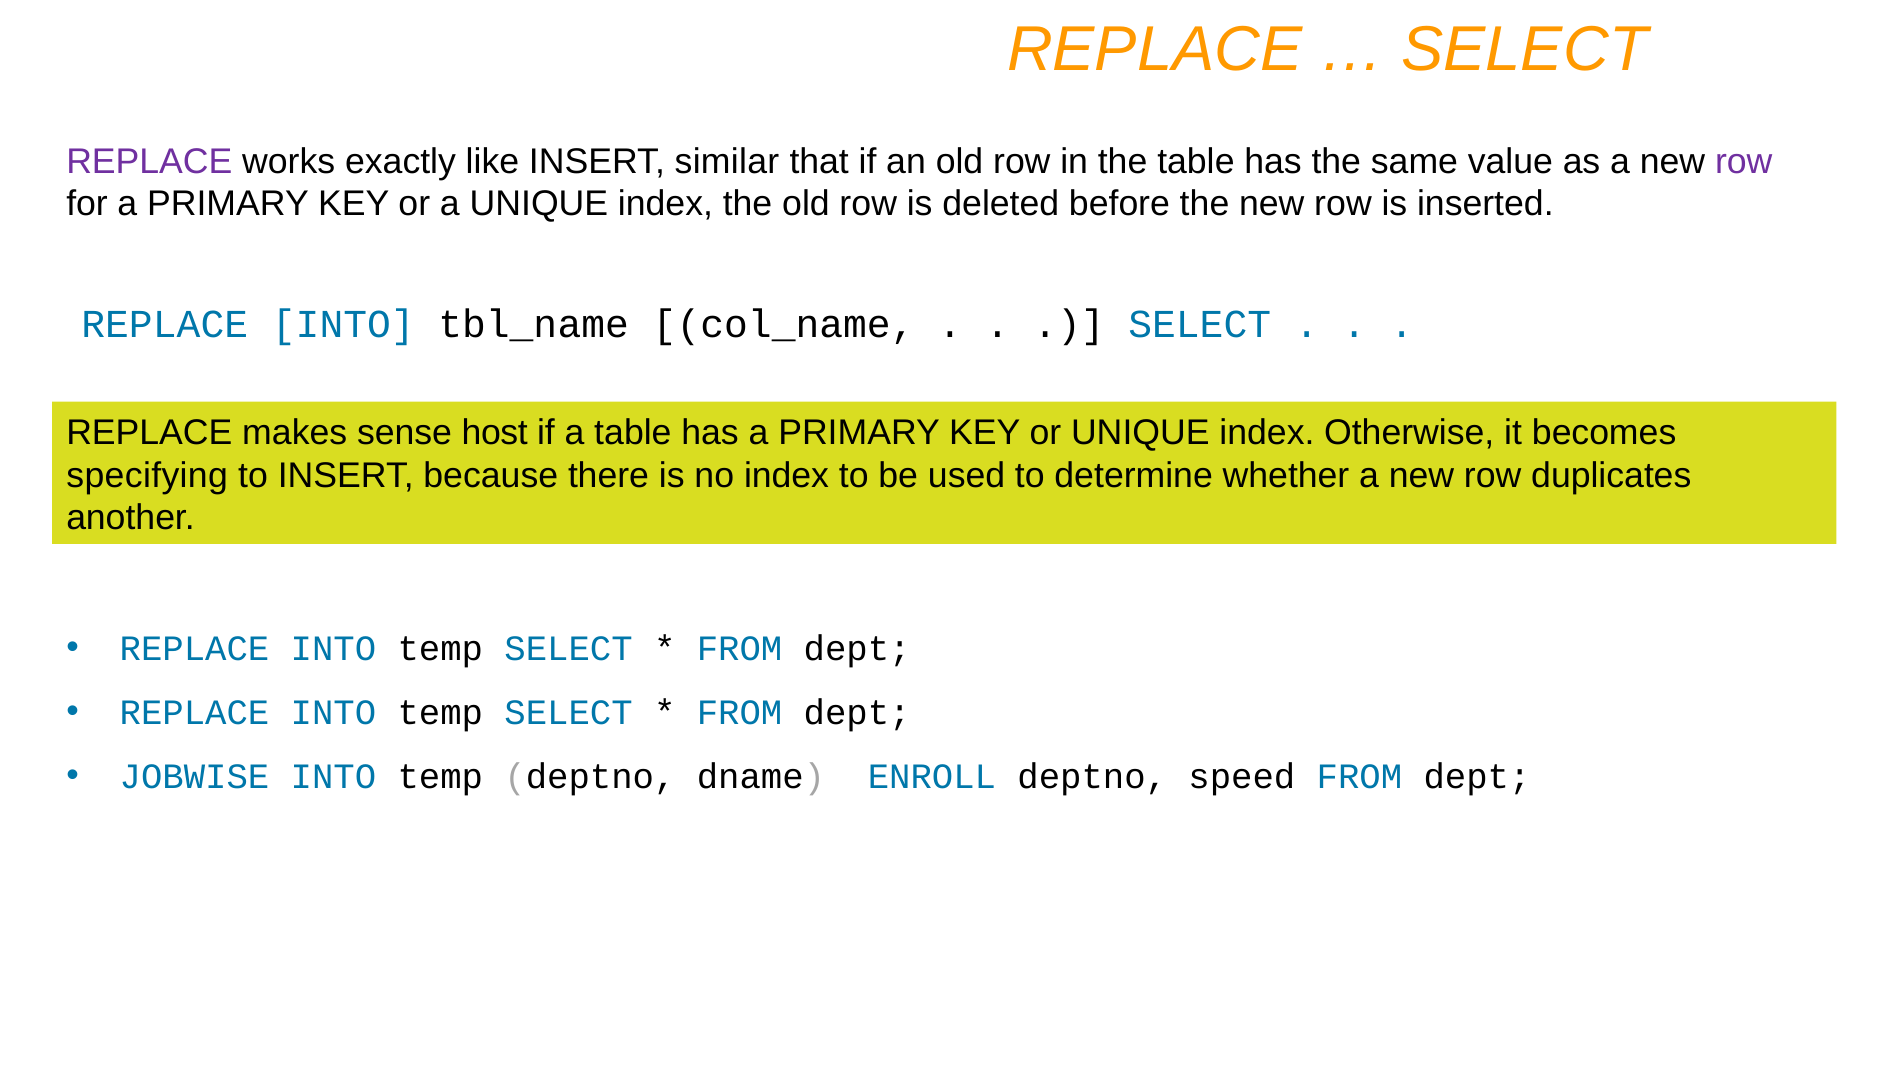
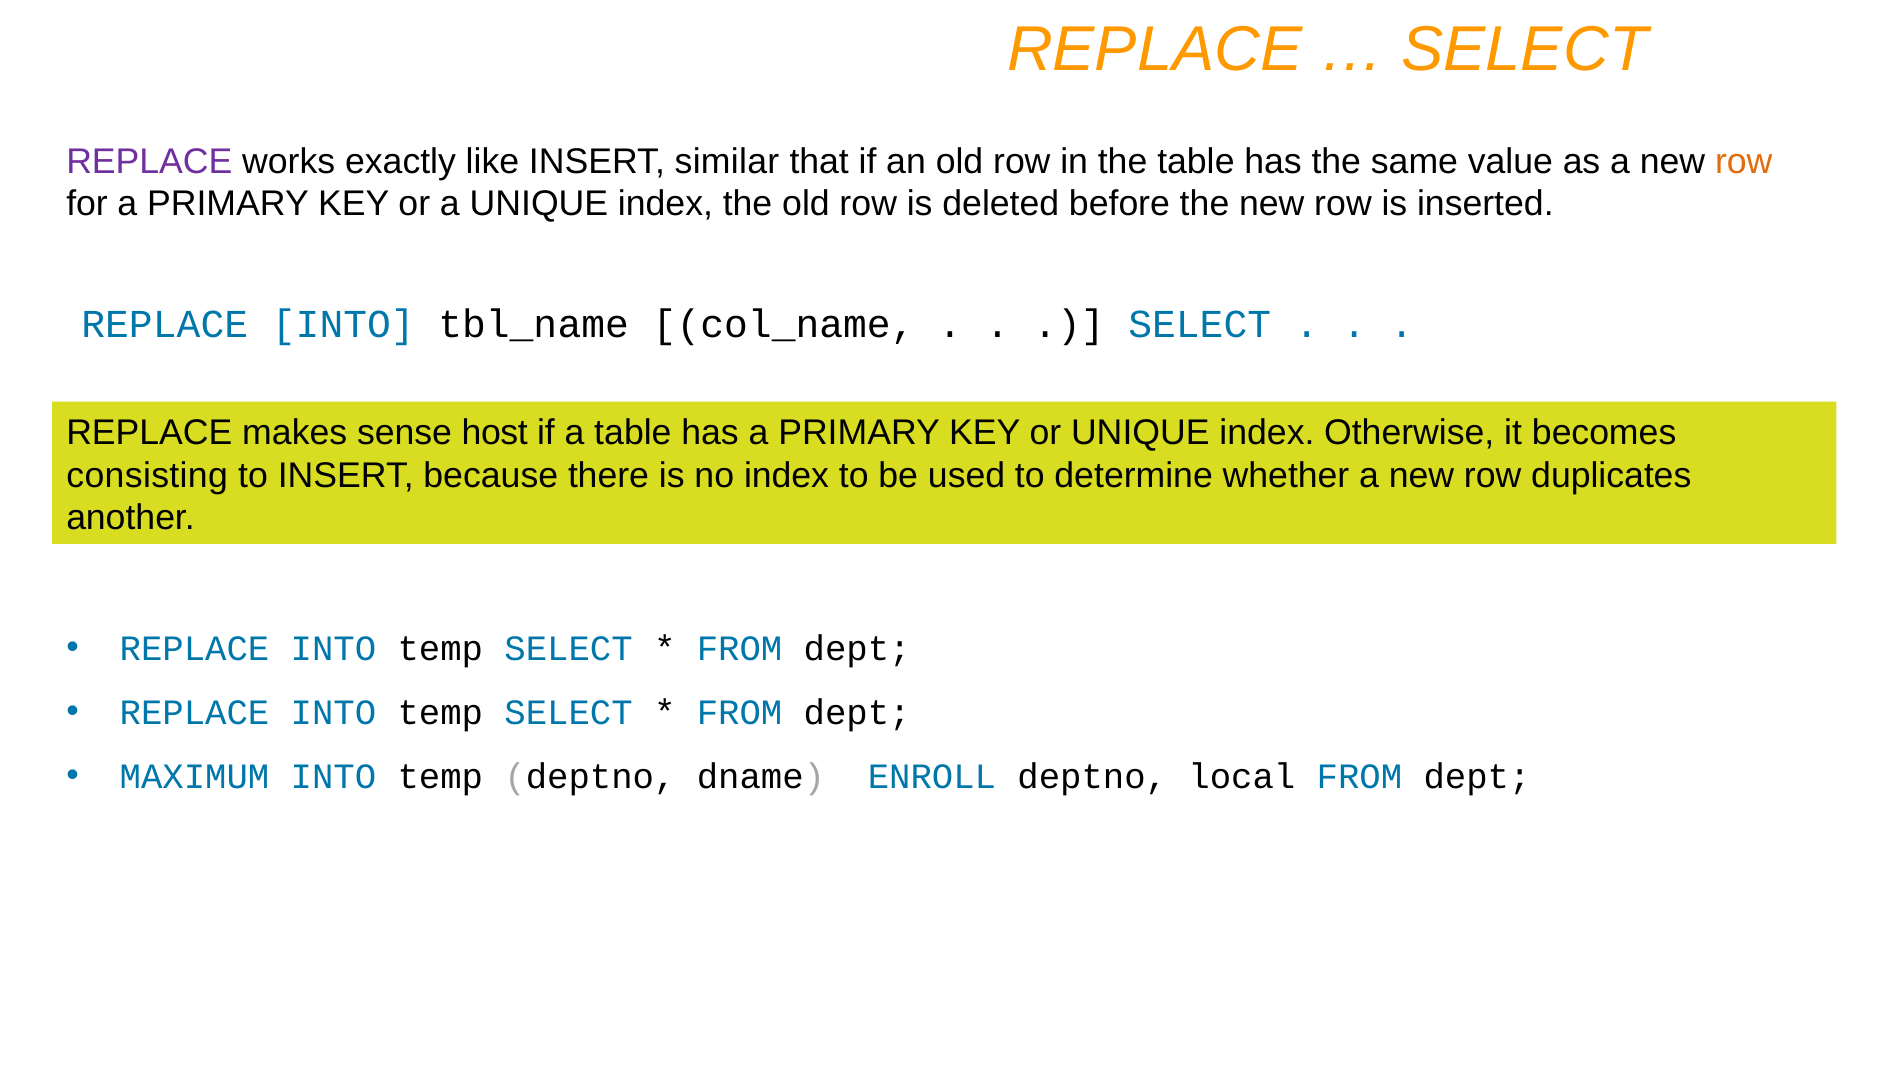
row colour: purple -> orange (1744, 161)
specifying: specifying -> consisting (147, 475)
JOBWISE: JOBWISE -> MAXIMUM (195, 777)
speed: speed -> local (1242, 777)
